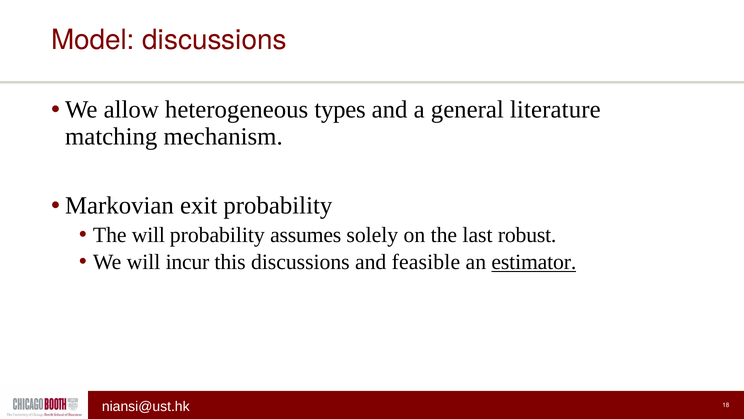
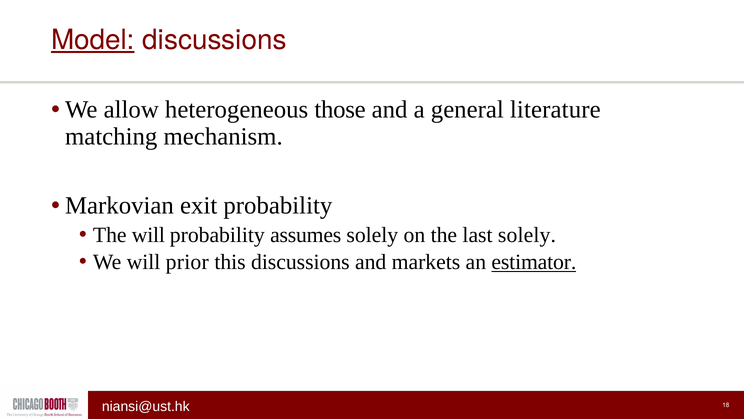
Model underline: none -> present (93, 40)
types: types -> those (340, 110)
last robust: robust -> solely (527, 235)
incur: incur -> prior (187, 262)
feasible: feasible -> markets (426, 262)
